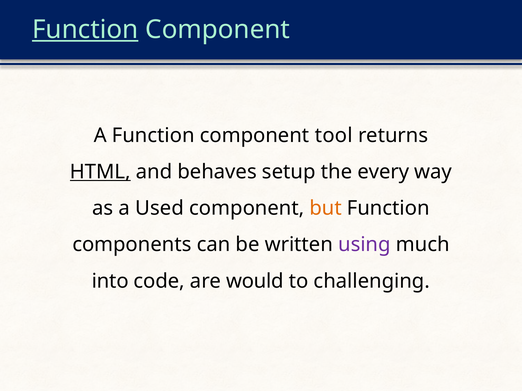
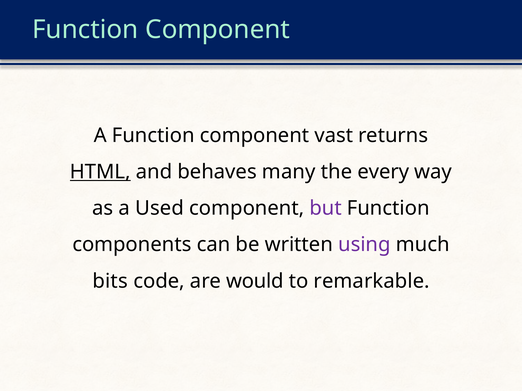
Function underline: present -> none (85, 30)
tool: tool -> vast (334, 136)
setup: setup -> many (289, 172)
but colour: orange -> purple (326, 208)
into: into -> bits (110, 281)
challenging: challenging -> remarkable (372, 281)
